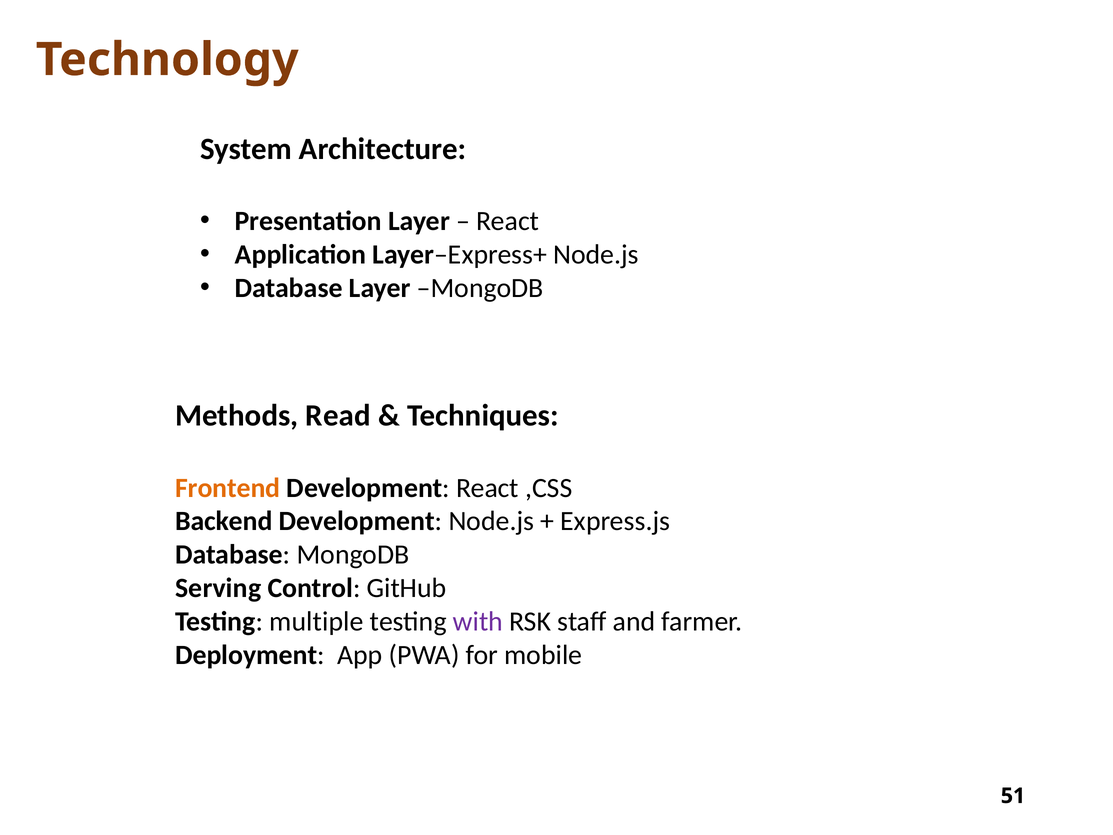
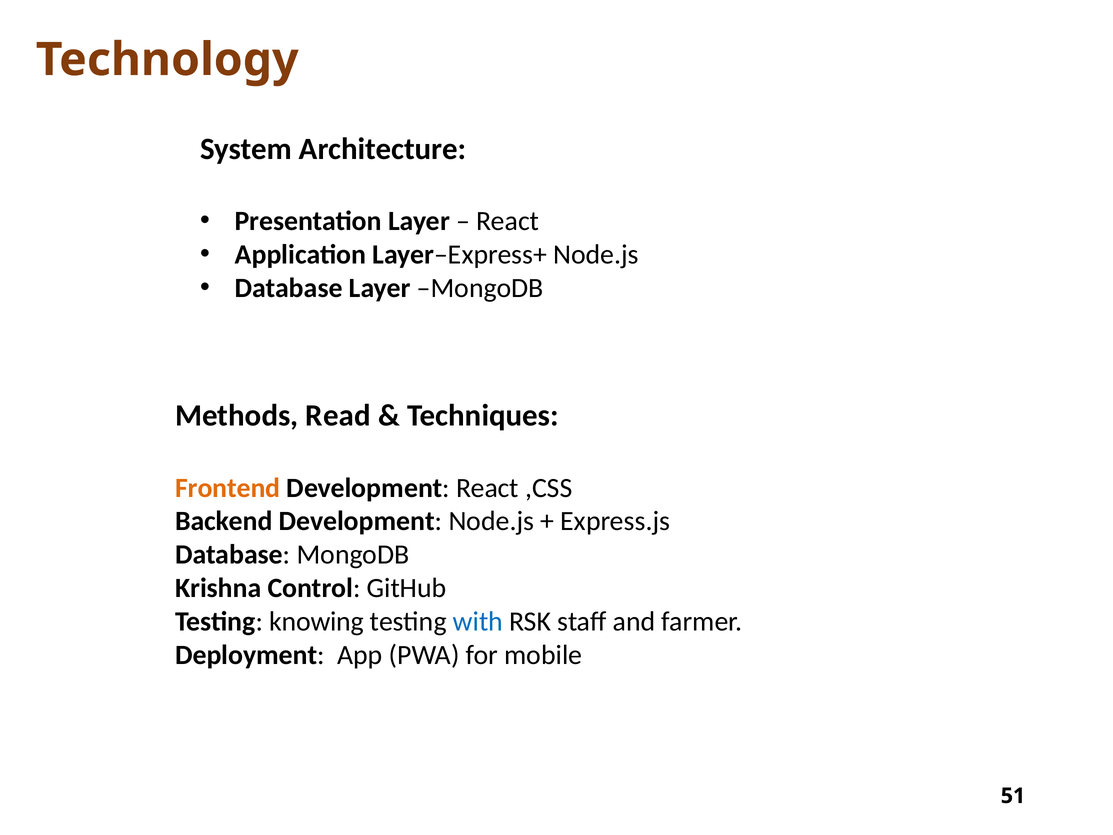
Serving: Serving -> Krishna (218, 588)
multiple: multiple -> knowing (317, 621)
with colour: purple -> blue (478, 621)
